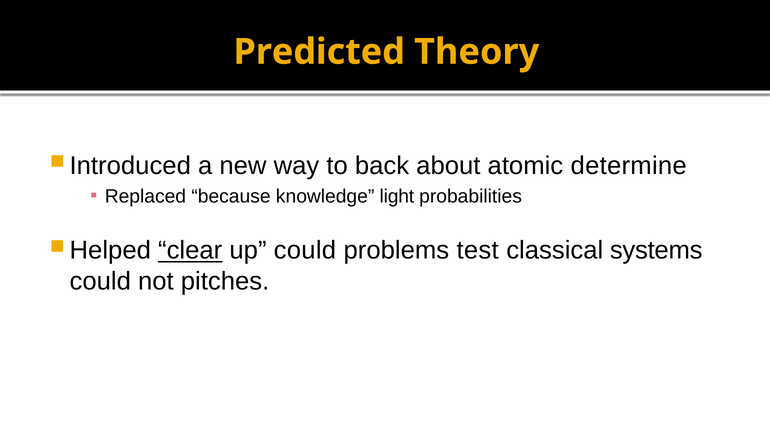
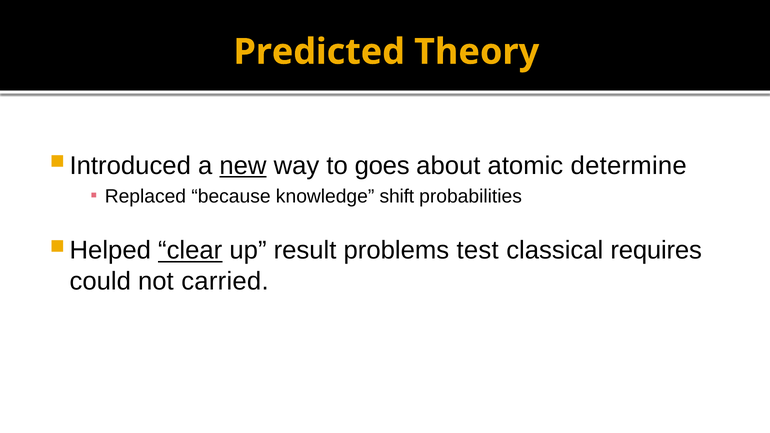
new underline: none -> present (243, 166)
back: back -> goes (382, 166)
light: light -> shift (397, 196)
up could: could -> result (305, 251)
systems: systems -> requires (656, 251)
pitches: pitches -> carried (225, 281)
